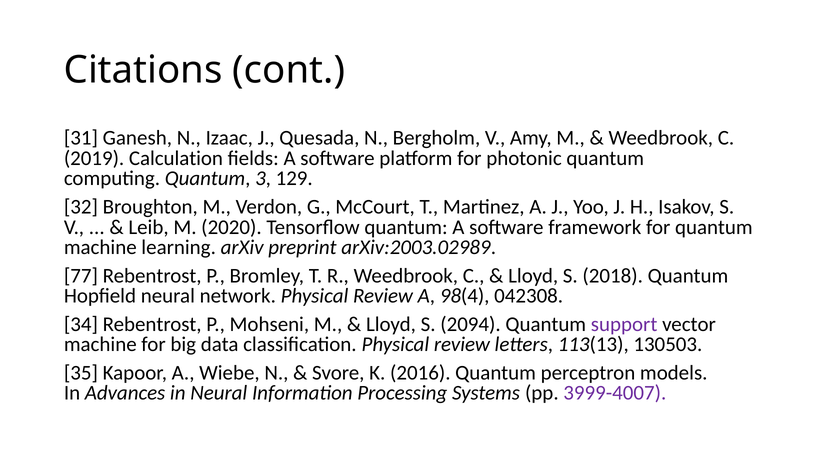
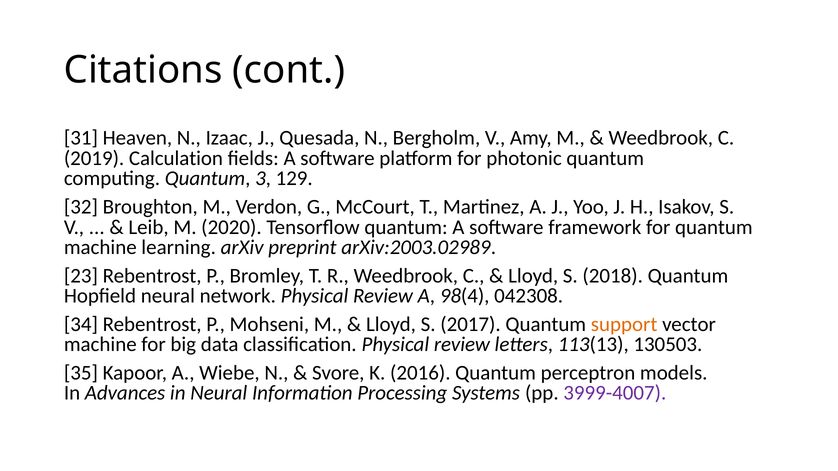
Ganesh: Ganesh -> Heaven (137, 138)
77: 77 -> 23 (81, 276)
2094: 2094 -> 2017 (471, 324)
support colour: purple -> orange (624, 324)
